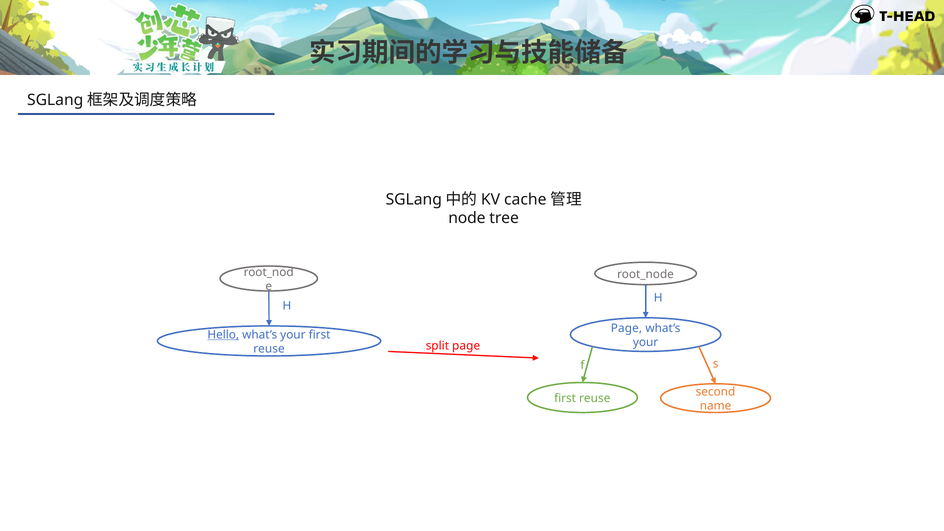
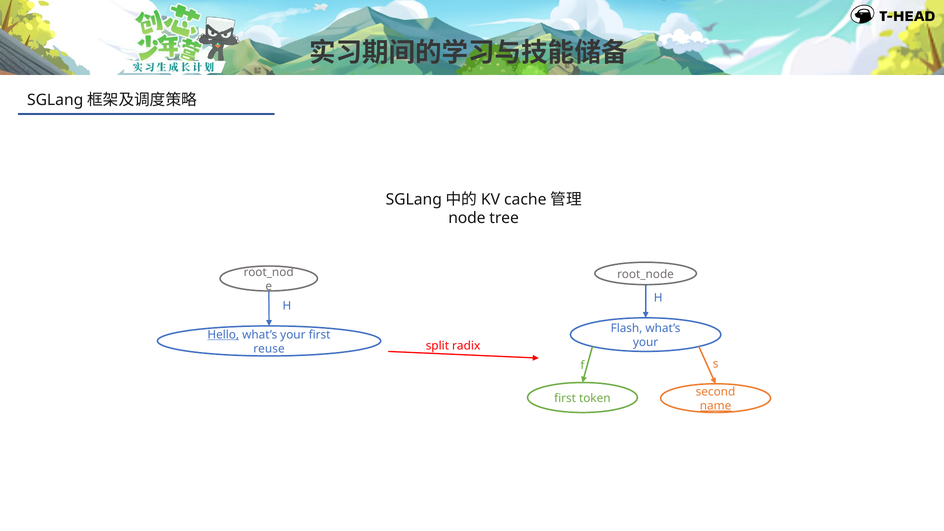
Page: Page -> Flash (627, 328)
split page: page -> radix (466, 346)
reuse: reuse -> token (595, 398)
name underline: none -> present (716, 406)
